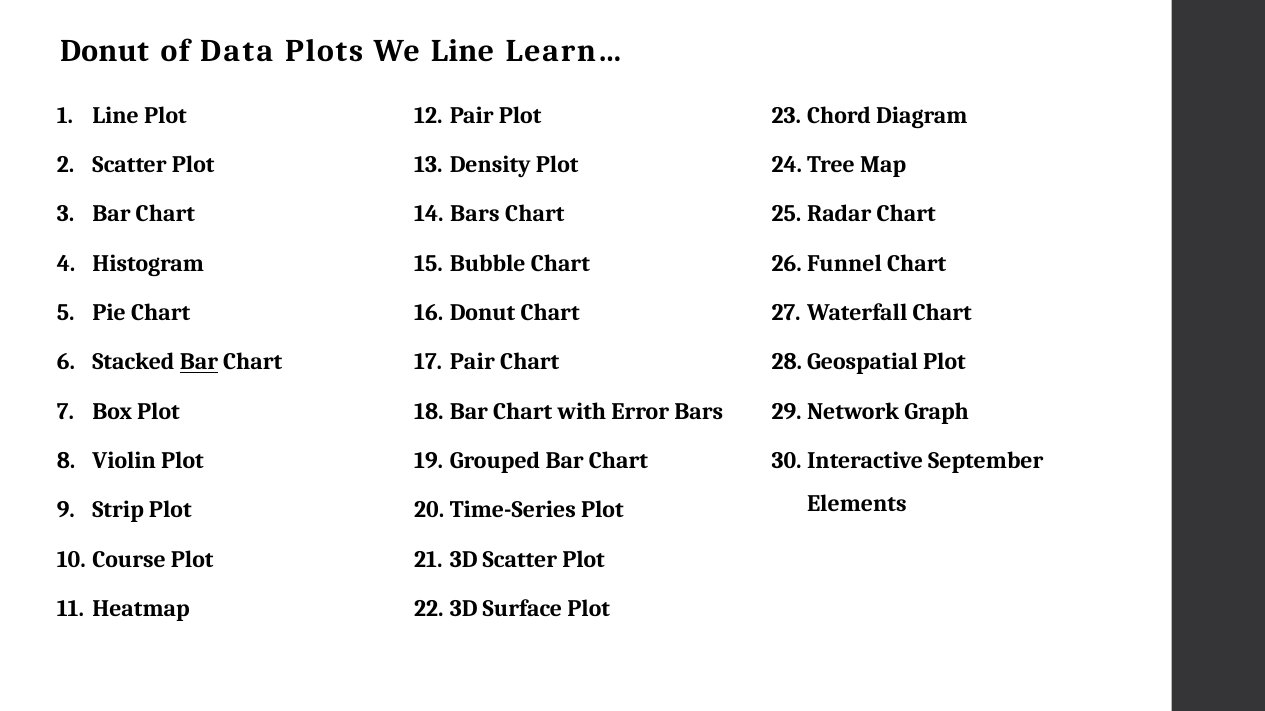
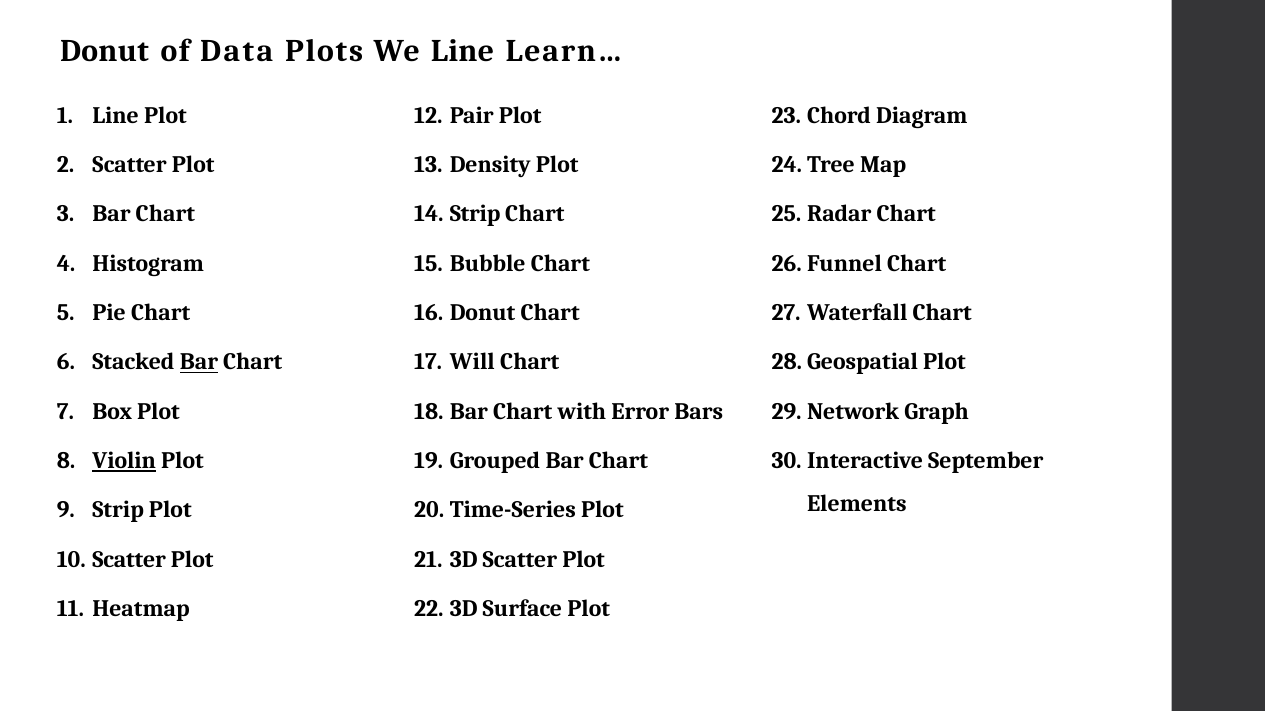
Bars: Bars -> Strip (475, 214)
17 Pair: Pair -> Will (472, 362)
Violin underline: none -> present (124, 461)
Course: Course -> Scatter (129, 560)
